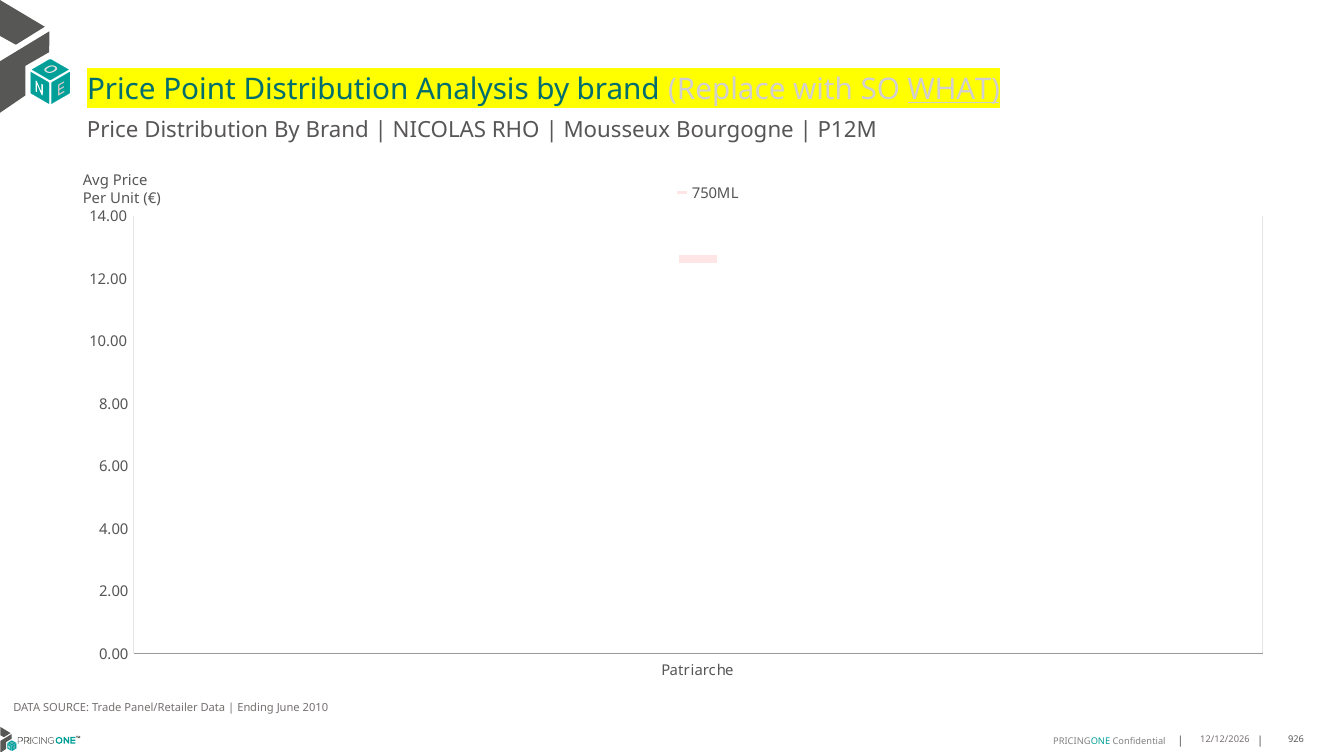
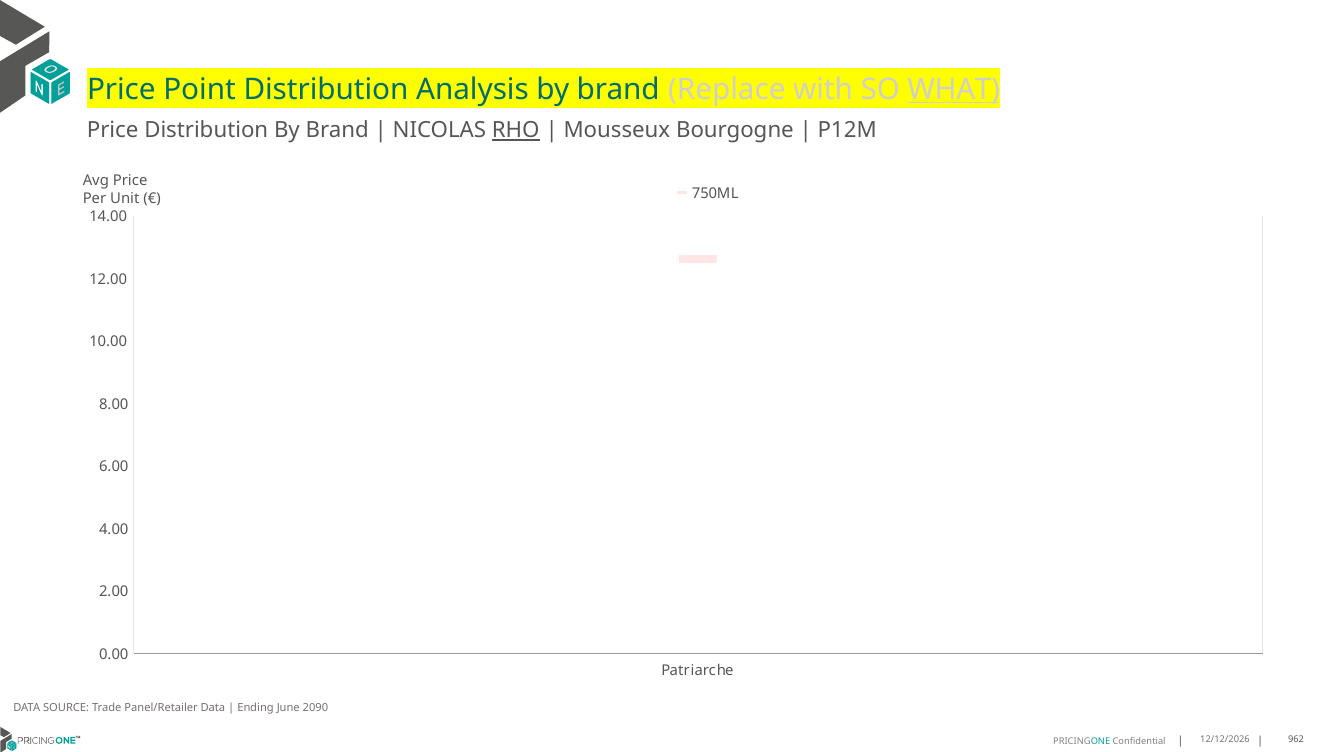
RHO underline: none -> present (516, 130)
2010: 2010 -> 2090 (315, 708)
926: 926 -> 962 (1296, 739)
